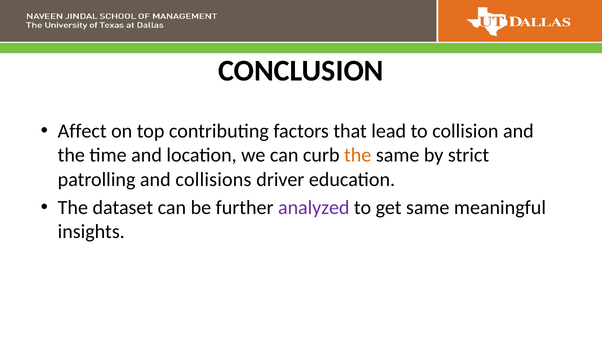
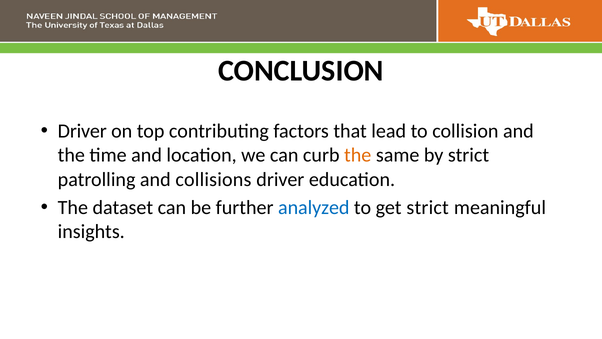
Affect: Affect -> Driver (82, 131)
analyzed colour: purple -> blue (314, 207)
get same: same -> strict (428, 207)
